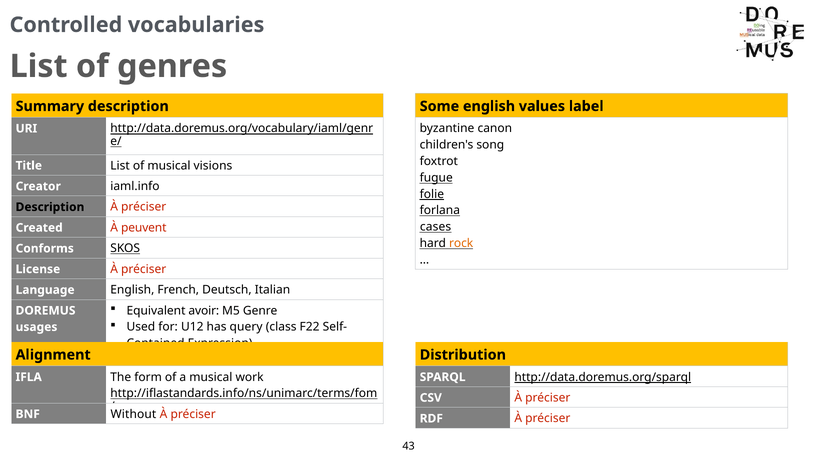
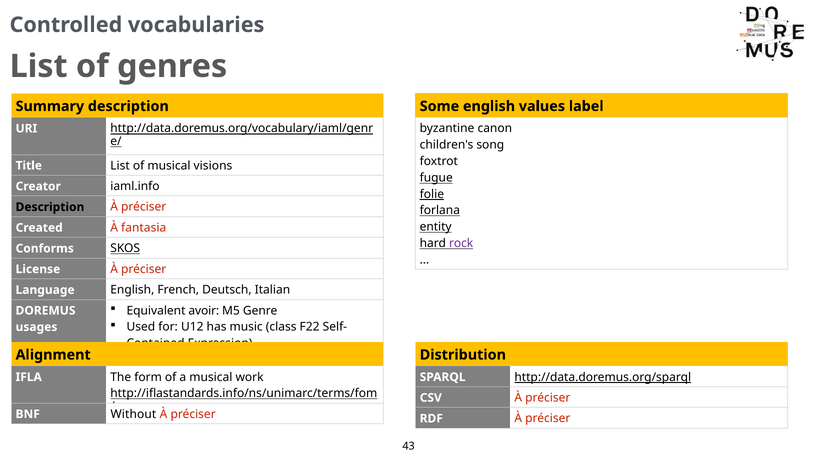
cases: cases -> entity (436, 227)
peuvent: peuvent -> fantasia (144, 228)
rock colour: orange -> purple (461, 243)
query: query -> music (246, 327)
